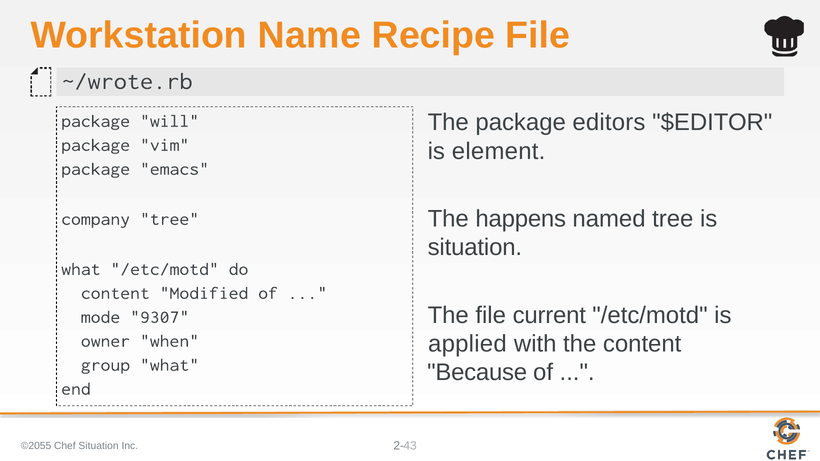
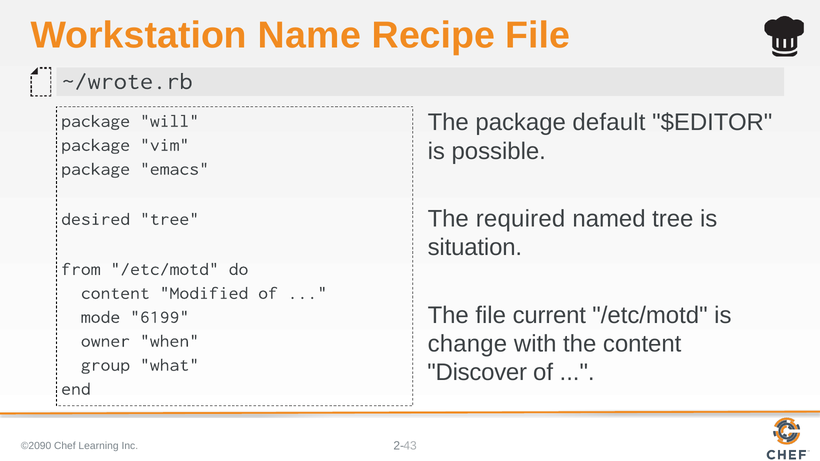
editors: editors -> default (609, 123)
element: element -> possible (499, 151)
happens: happens -> required (521, 219)
company: company -> desired (96, 219)
what: what -> from (81, 269)
9307: 9307 -> 6199 (160, 317)
applied: applied -> change (467, 344)
Because: Because -> Discover (477, 373)
©2055: ©2055 -> ©2090 (36, 446)
Chef Situation: Situation -> Learning (99, 446)
